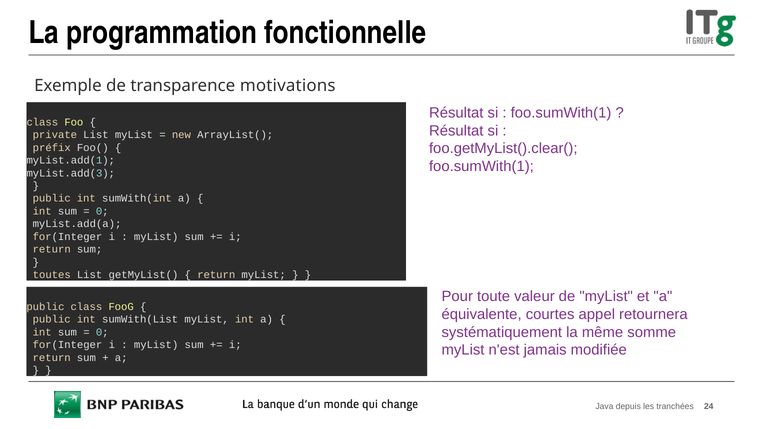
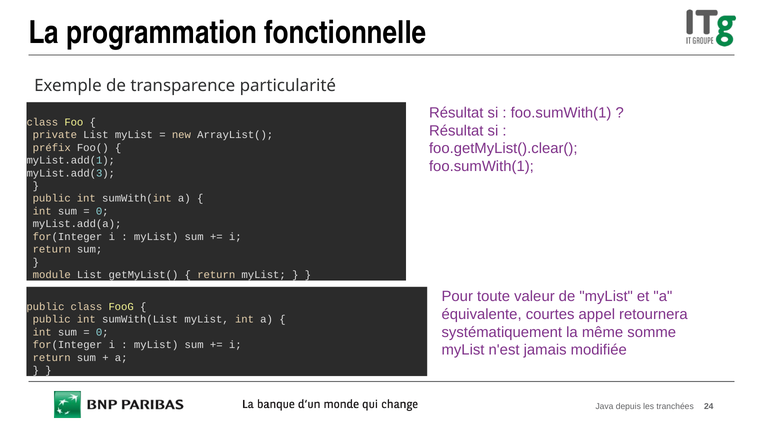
motivations: motivations -> particularité (288, 86)
toutes: toutes -> module (52, 275)
